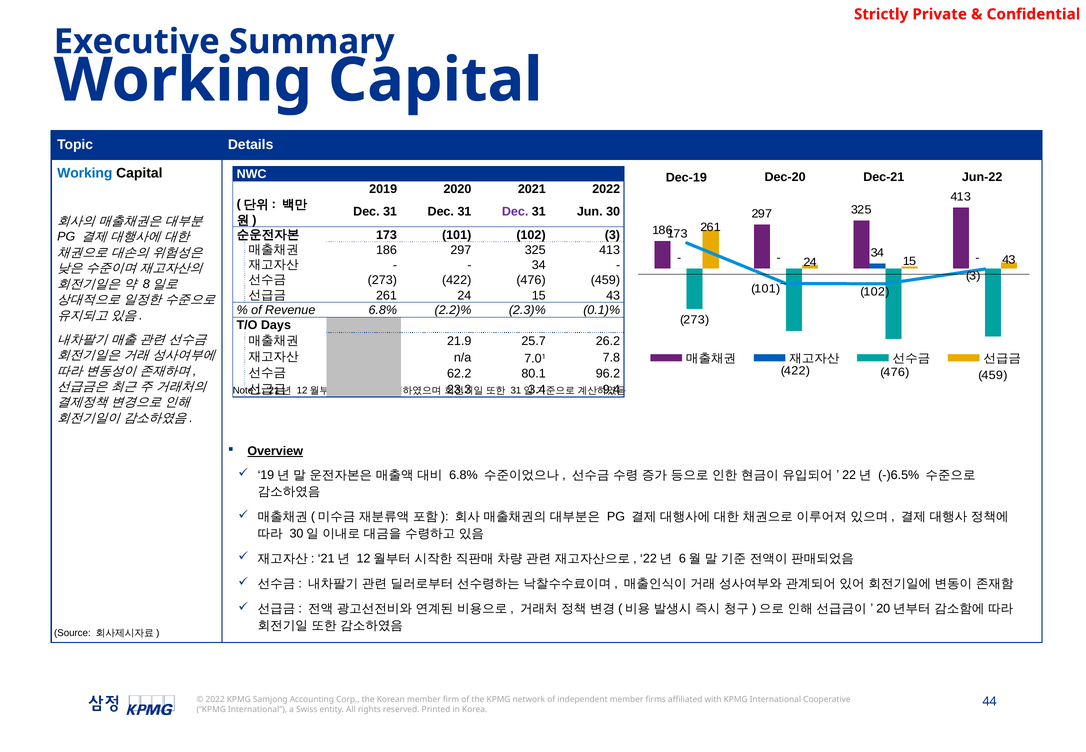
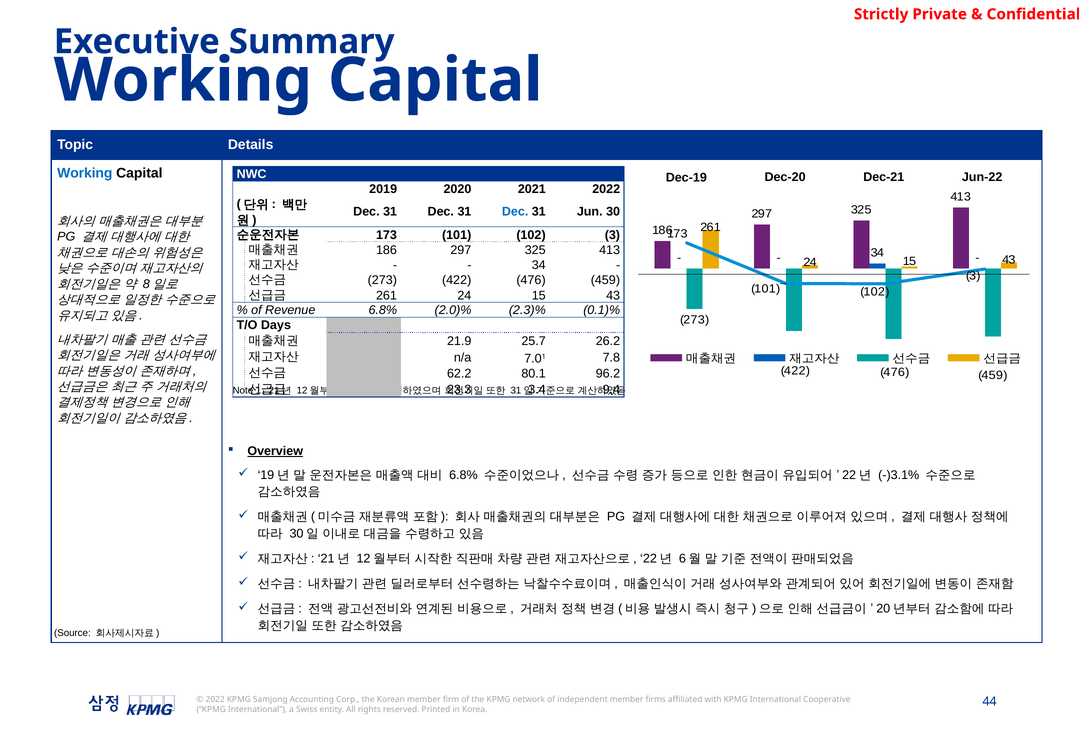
Dec colour: purple -> blue (515, 212)
2.2)%: 2.2)% -> 2.0)% (453, 310)
-)6.5%: -)6.5% -> -)3.1% (899, 475)
